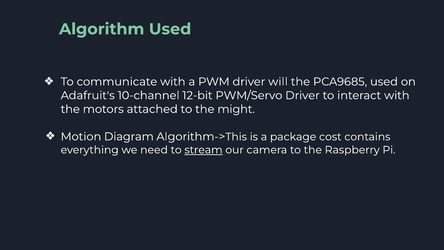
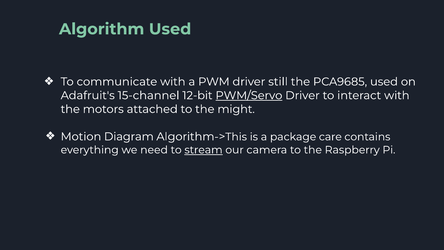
will: will -> still (278, 82)
10-channel: 10-channel -> 15-channel (149, 95)
PWM/Servo underline: none -> present (249, 95)
cost: cost -> care (330, 137)
